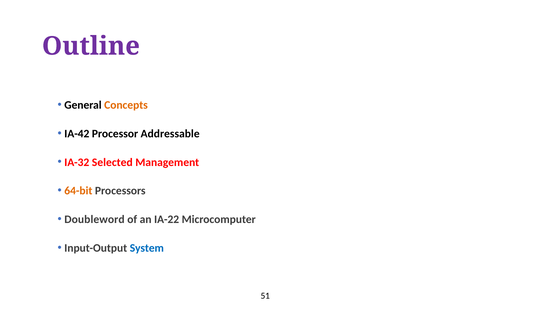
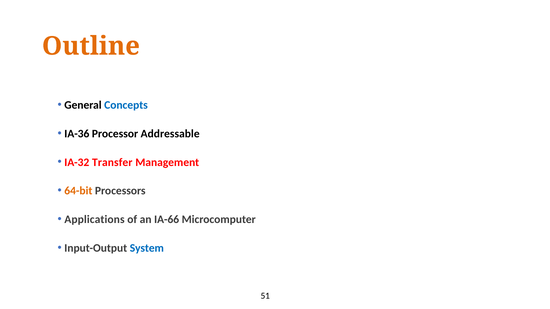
Outline colour: purple -> orange (91, 46)
Concepts colour: orange -> blue (126, 105)
IA-42: IA-42 -> IA-36 (77, 134)
Selected: Selected -> Transfer (112, 162)
Doubleword: Doubleword -> Applications (94, 220)
IA-22: IA-22 -> IA-66 (167, 220)
